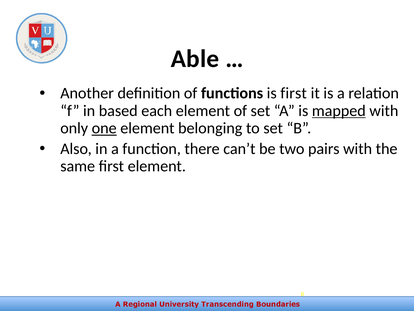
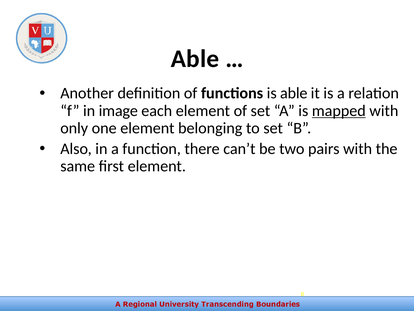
is first: first -> able (294, 93)
based: based -> image (118, 111)
one underline: present -> none (104, 128)
